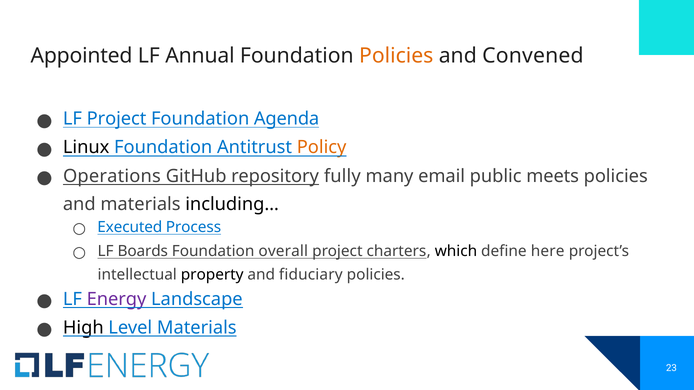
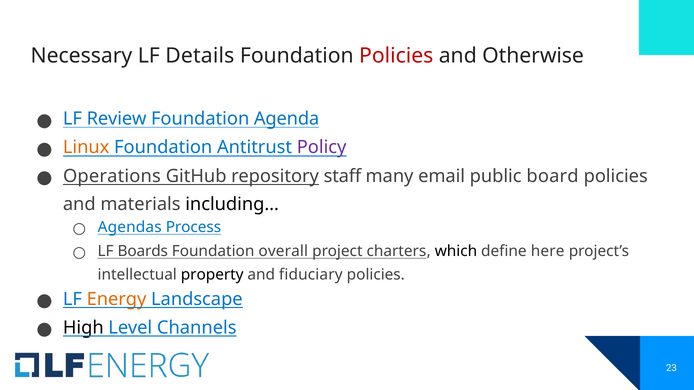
Appointed: Appointed -> Necessary (81, 56)
Annual: Annual -> Details (200, 56)
Policies colour: orange -> red (396, 56)
Convened: Convened -> Otherwise (533, 56)
LF Project: Project -> Review (117, 119)
Linux colour: black -> orange (86, 148)
Policy colour: orange -> purple (322, 148)
fully: fully -> staff (342, 176)
meets: meets -> board (553, 176)
Executed: Executed -> Agendas (130, 227)
Energy colour: purple -> orange (117, 299)
Level Materials: Materials -> Channels (197, 328)
